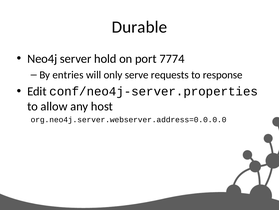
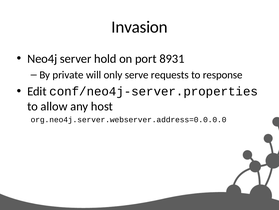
Durable: Durable -> Invasion (140, 27)
7774: 7774 -> 8931 (172, 59)
entries: entries -> private (68, 75)
